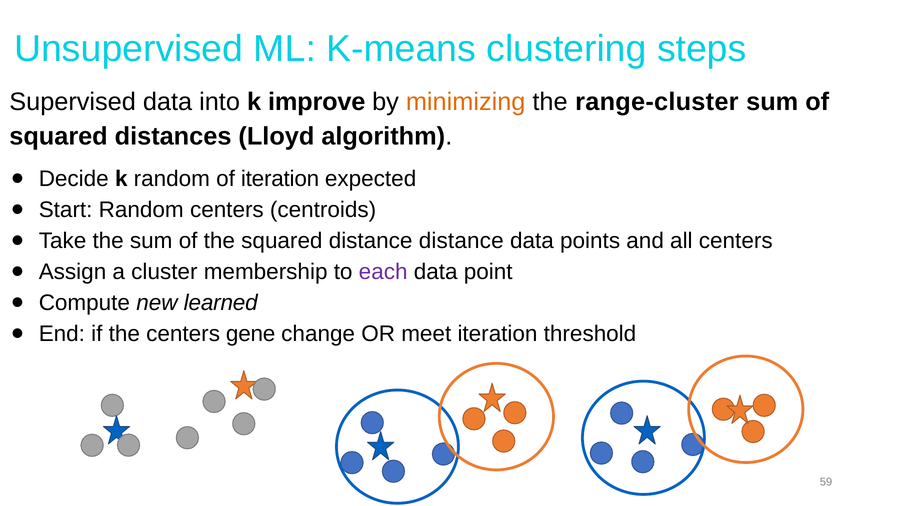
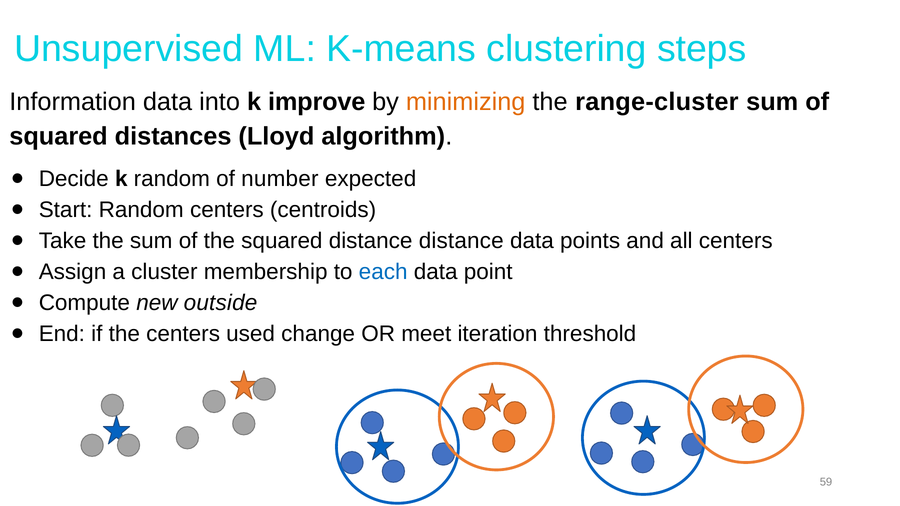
Supervised: Supervised -> Information (73, 102)
of iteration: iteration -> number (280, 179)
each colour: purple -> blue (383, 272)
learned: learned -> outside (221, 303)
gene: gene -> used (251, 334)
